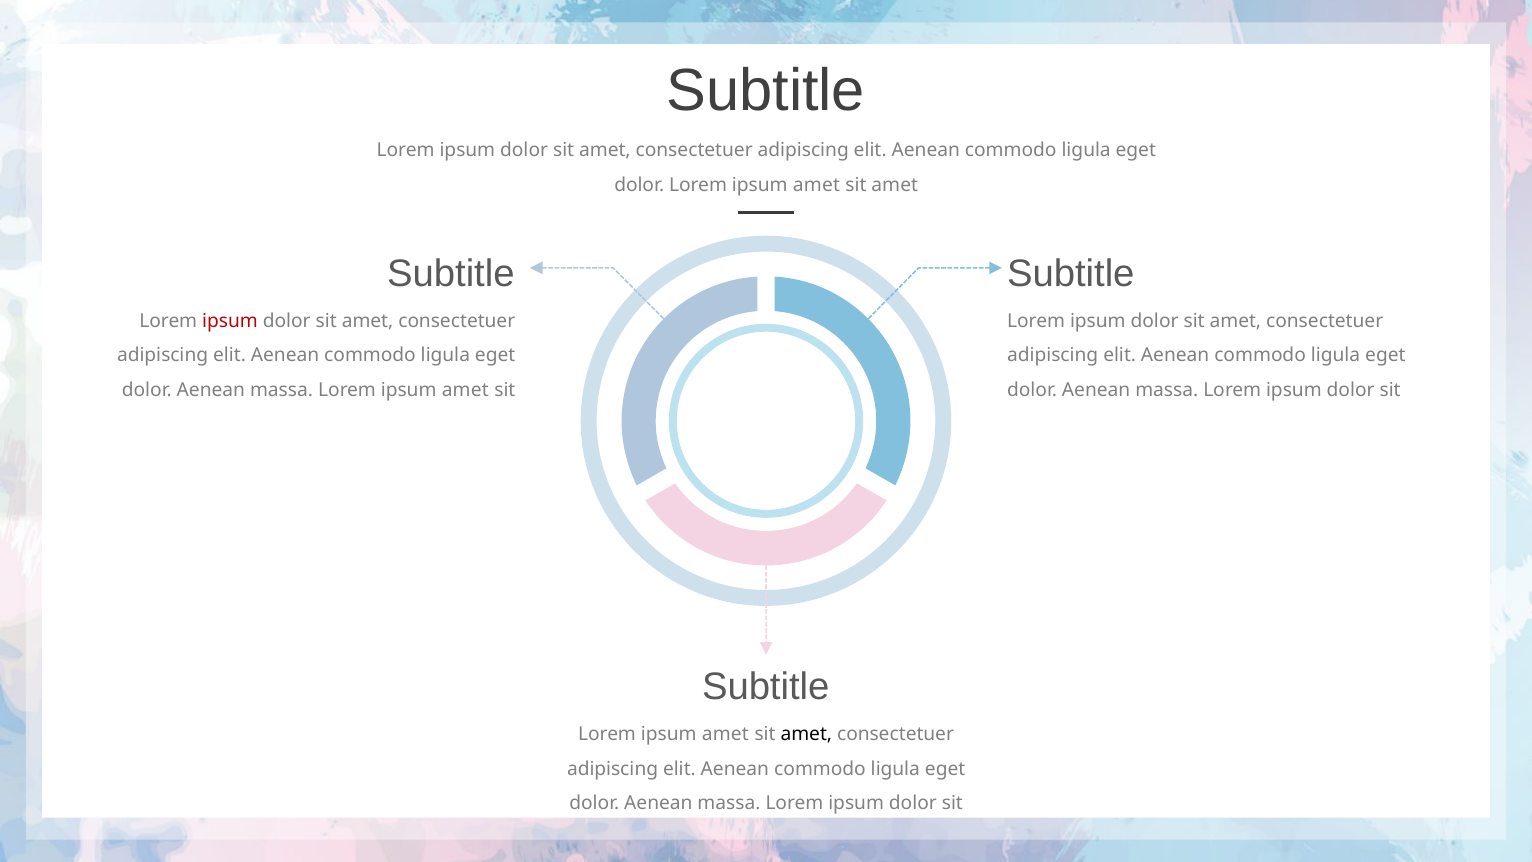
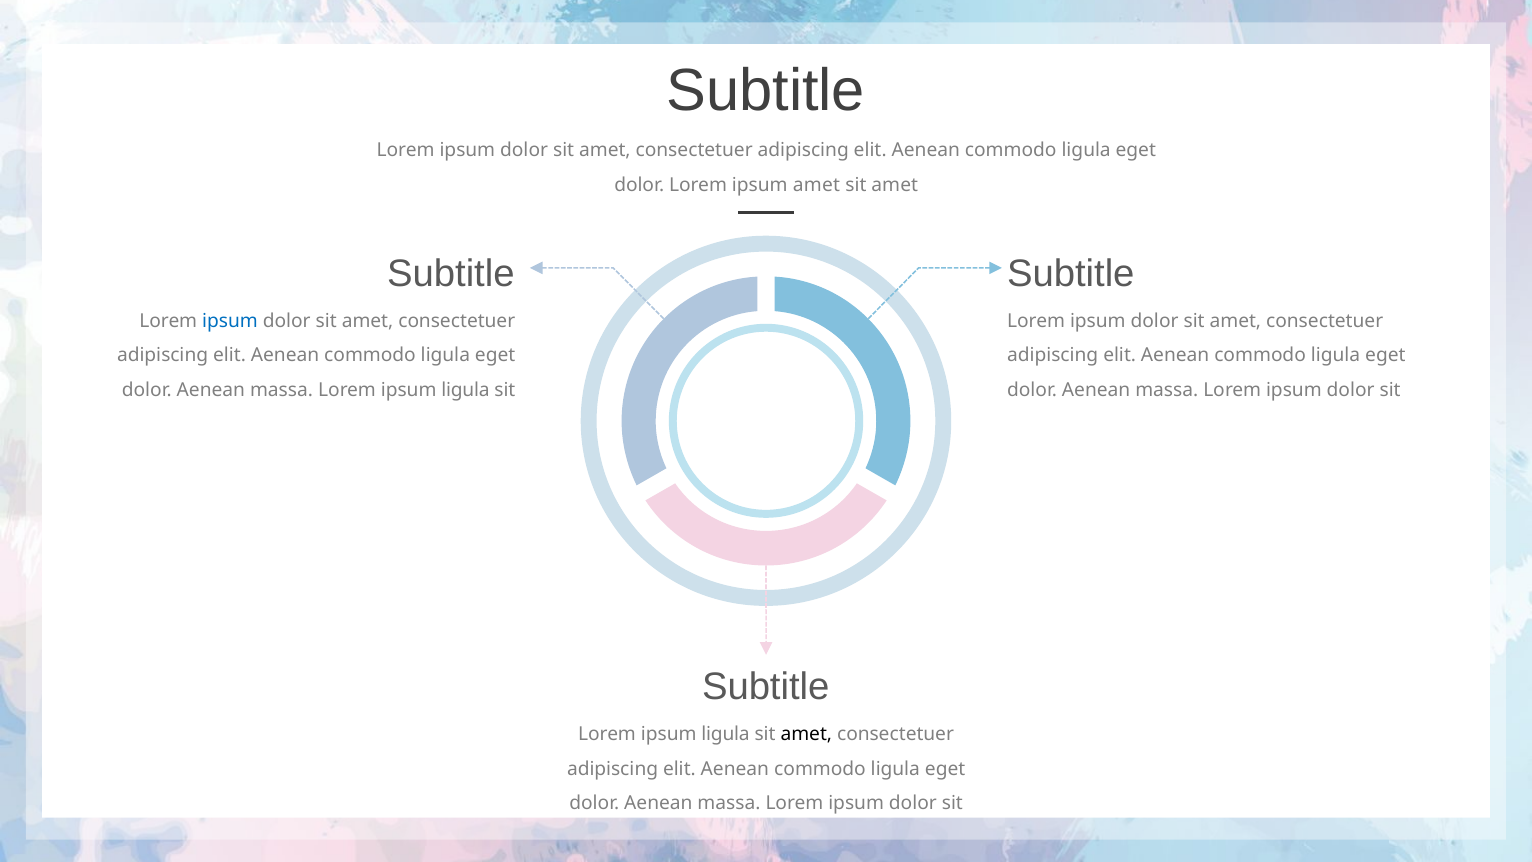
ipsum colour: red -> blue (230, 321)
massa Lorem ipsum amet: amet -> ligula (465, 390)
amet: amet -> ligula (726, 734)
